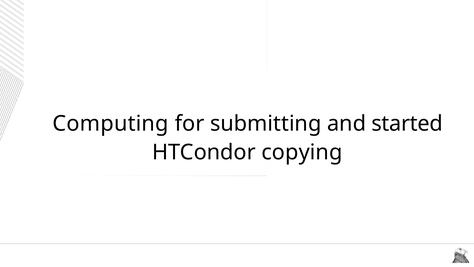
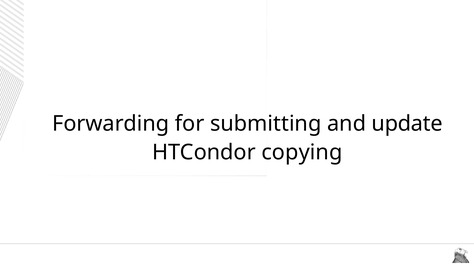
Computing: Computing -> Forwarding (111, 124)
started: started -> update (407, 124)
